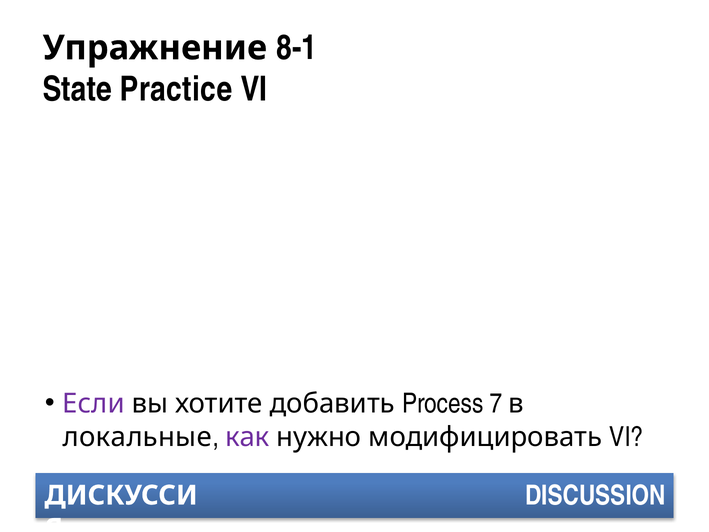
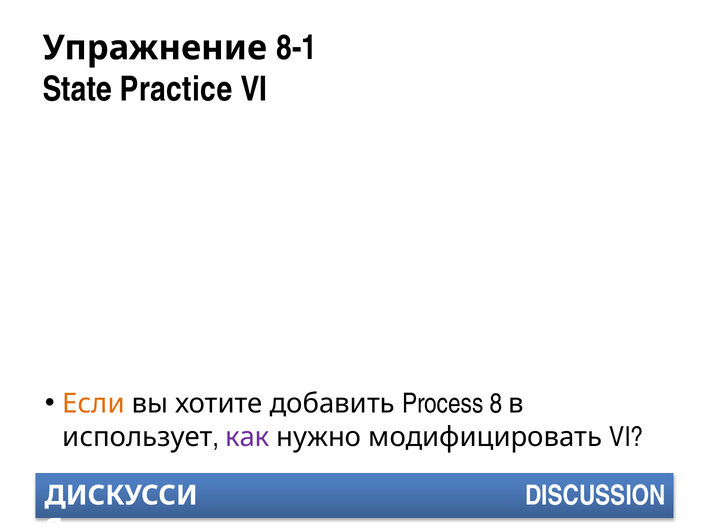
Если colour: purple -> orange (94, 404)
7: 7 -> 8 (496, 404)
локальные: локальные -> использует (138, 437)
